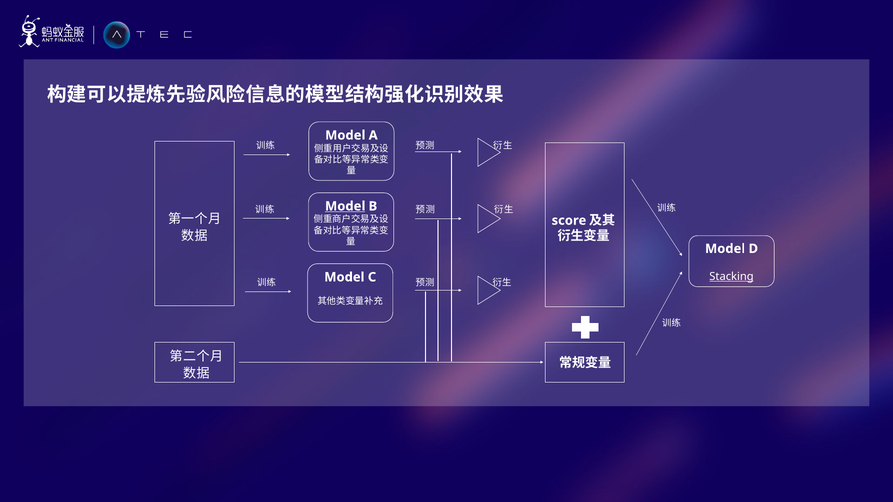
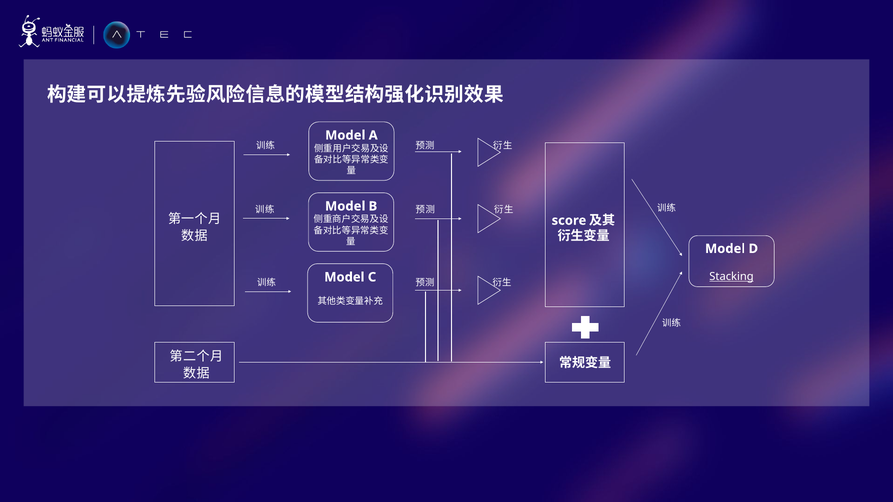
Model underline: present -> none (345, 206)
